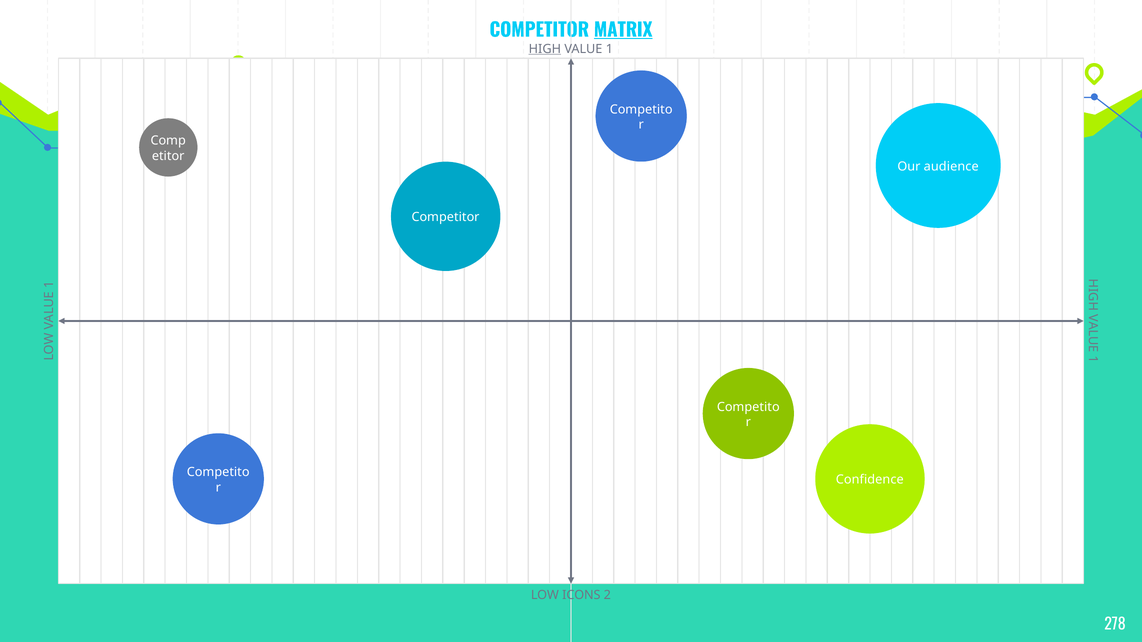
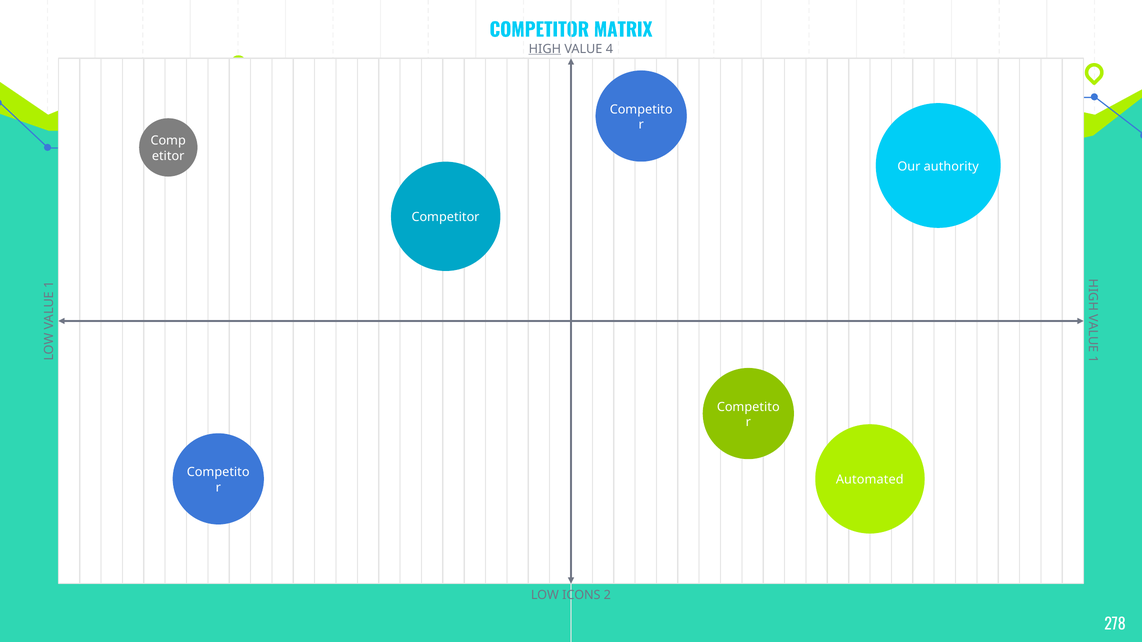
MATRIX underline: present -> none (623, 30)
VALUE 1: 1 -> 4 (609, 49)
audience: audience -> authority (951, 166)
Confidence: Confidence -> Automated (870, 480)
